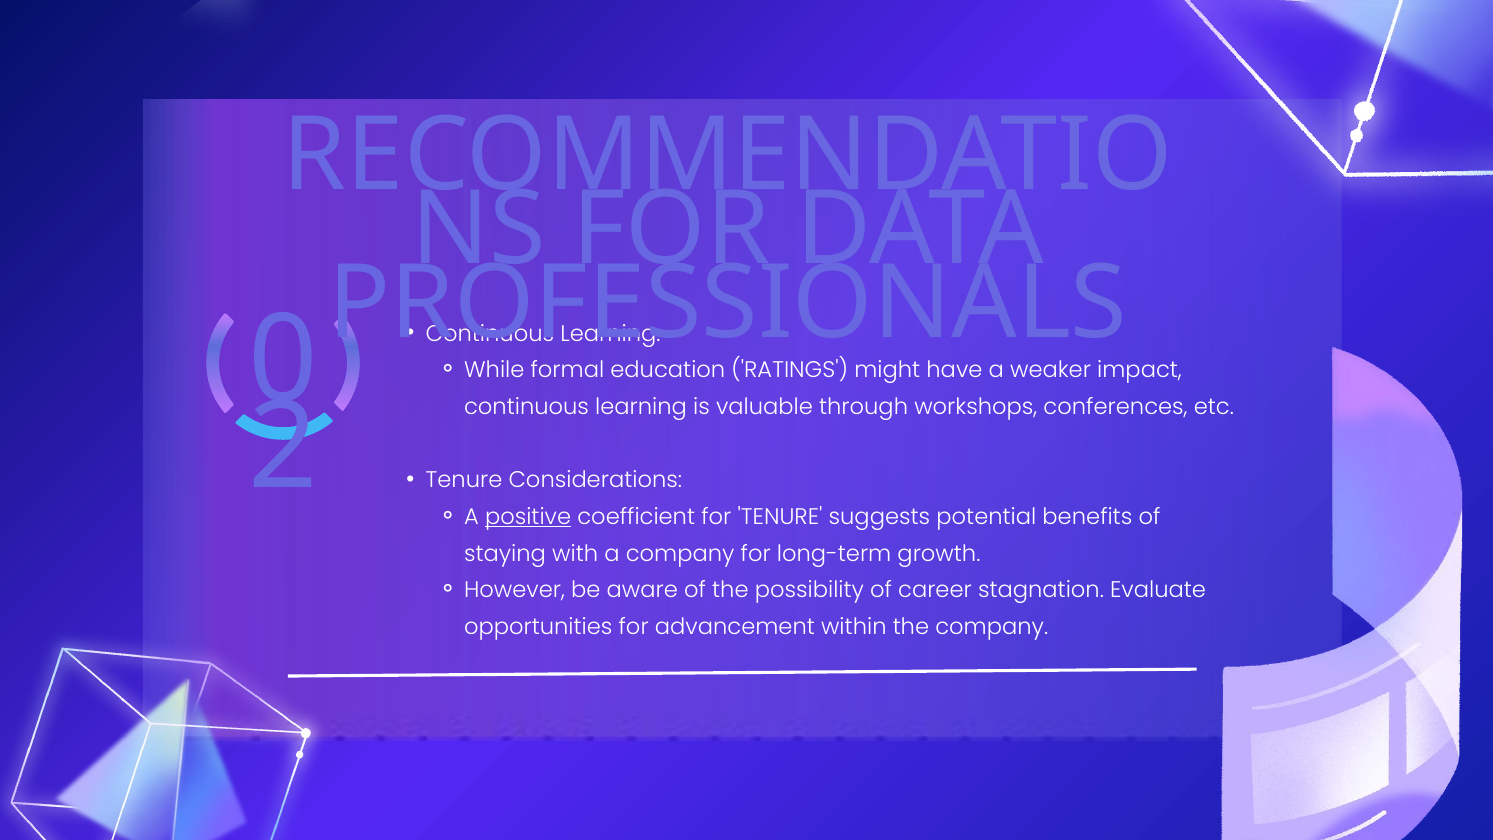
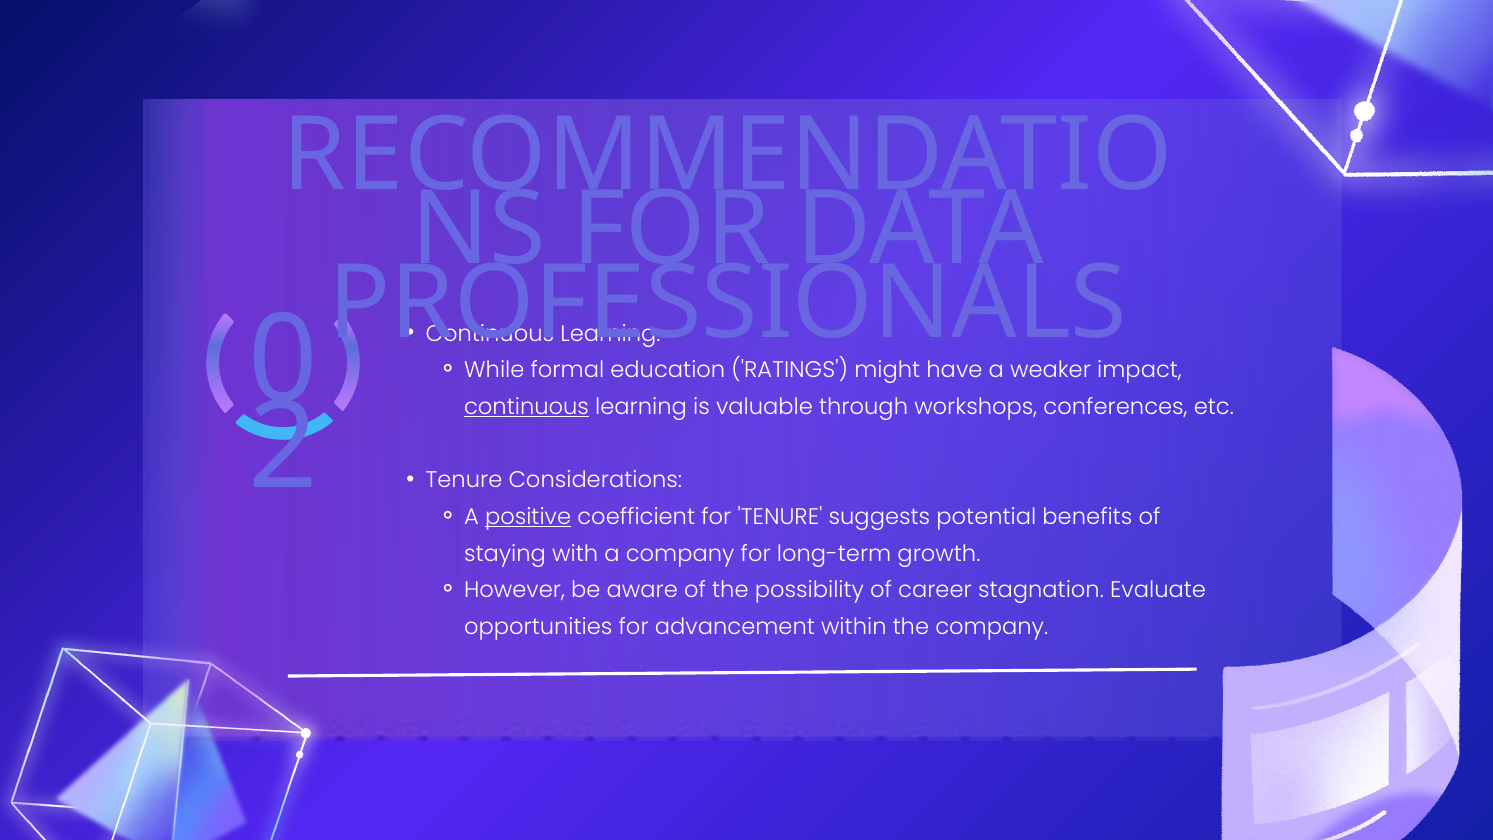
continuous underline: none -> present (527, 407)
